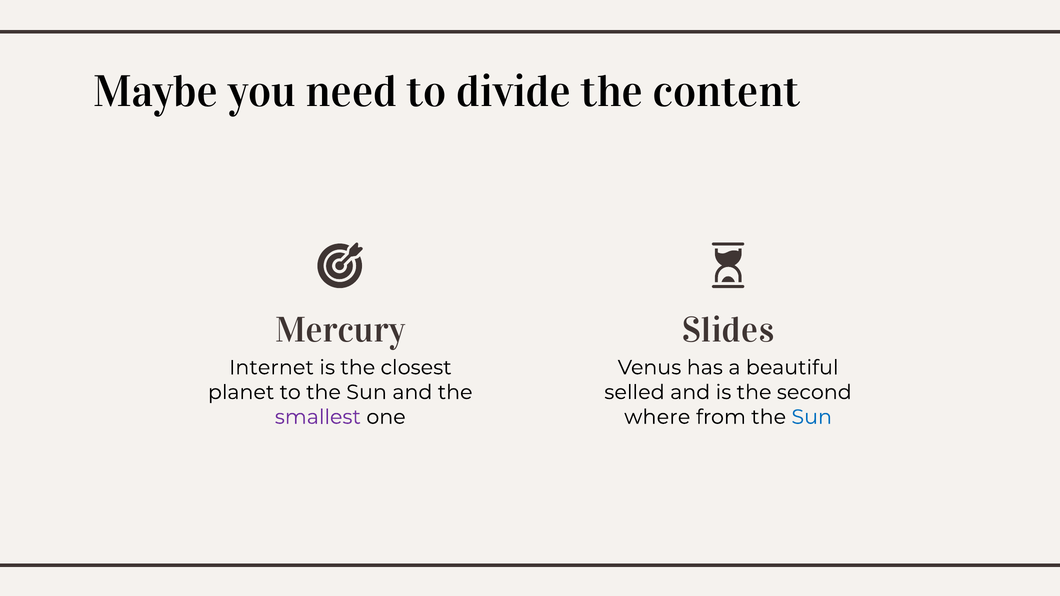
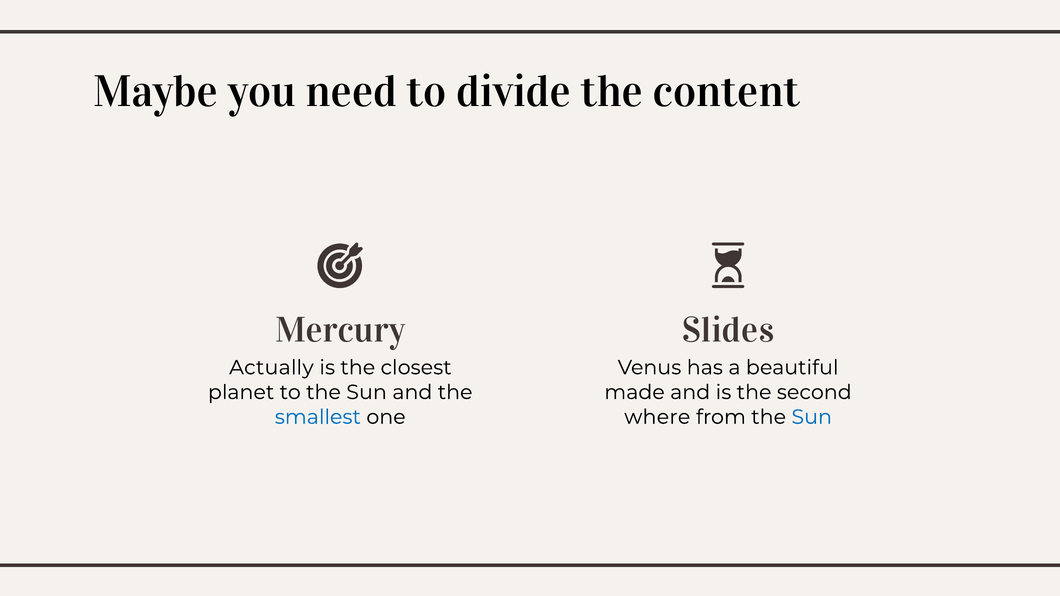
Internet: Internet -> Actually (271, 368)
selled: selled -> made (635, 392)
smallest colour: purple -> blue (318, 417)
